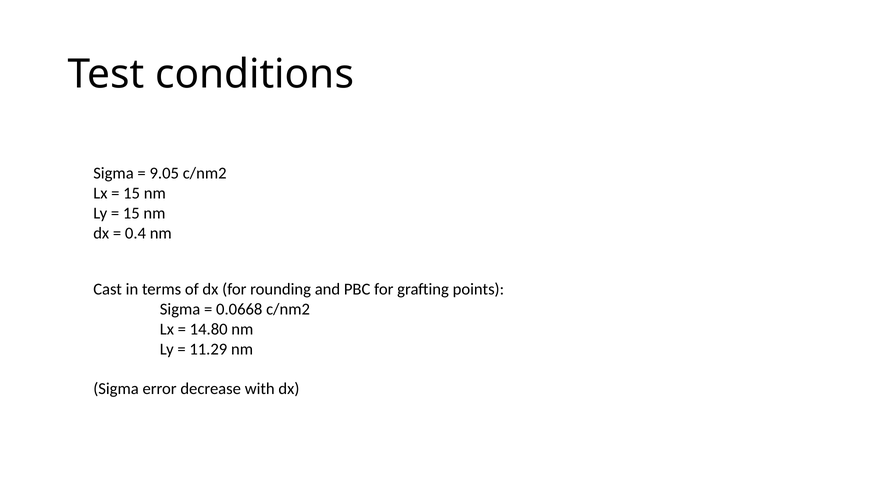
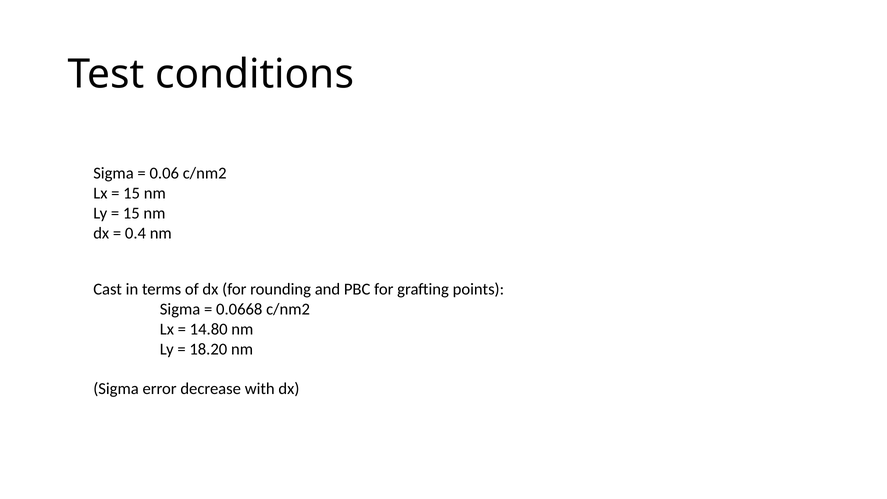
9.05: 9.05 -> 0.06 (164, 173)
11.29: 11.29 -> 18.20 (208, 349)
